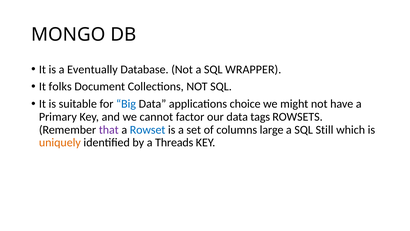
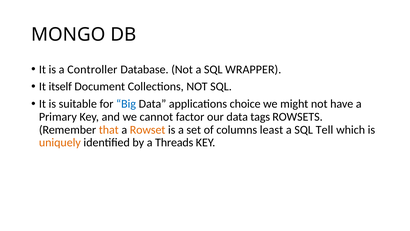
Eventually: Eventually -> Controller (92, 69)
folks: folks -> itself (60, 87)
that colour: purple -> orange (109, 130)
Rowset colour: blue -> orange (148, 130)
large: large -> least (271, 130)
Still: Still -> Tell (324, 130)
